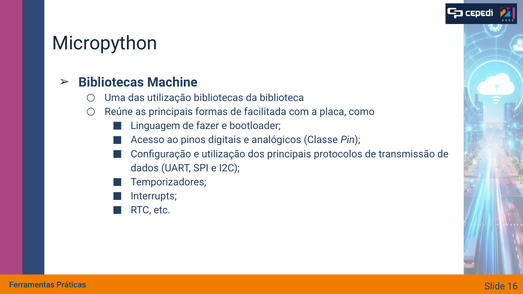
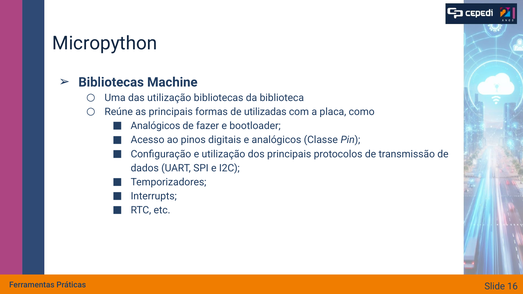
facilitada: facilitada -> utilizadas (265, 112)
Linguagem: Linguagem -> Analógicos (155, 126)
